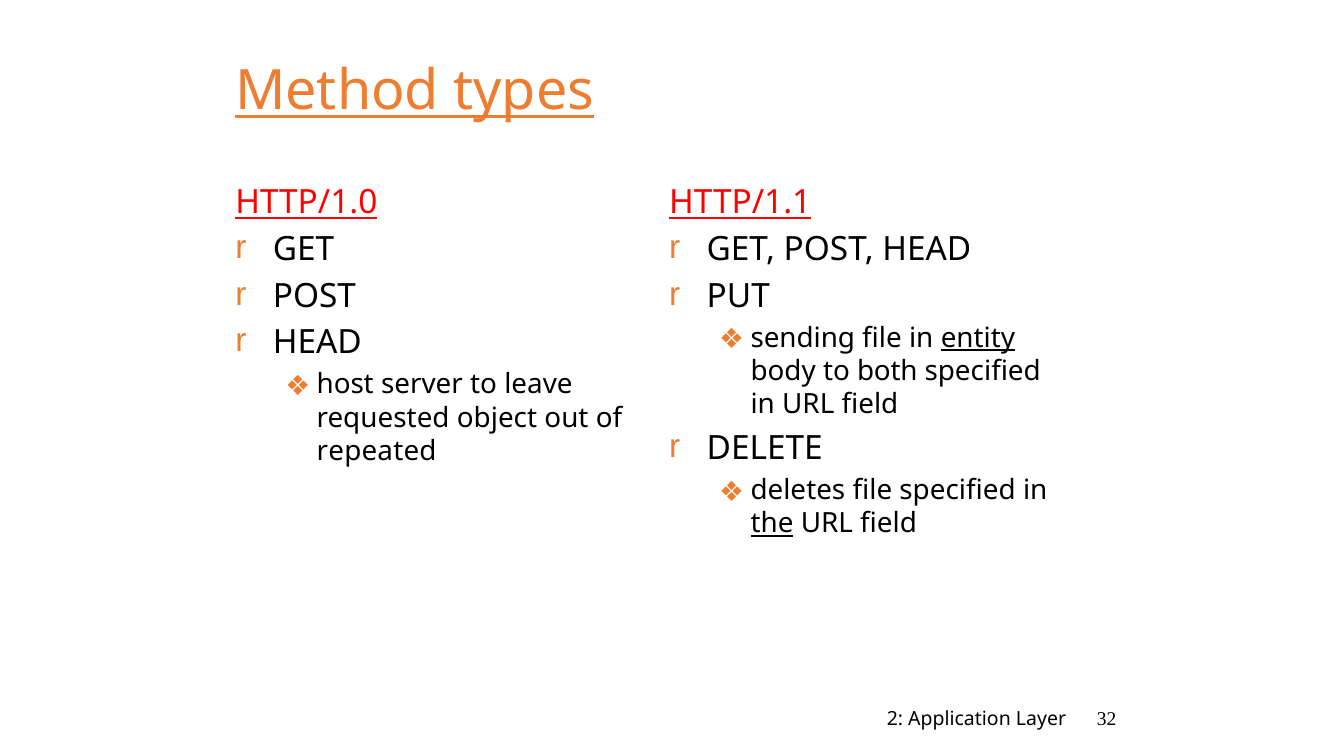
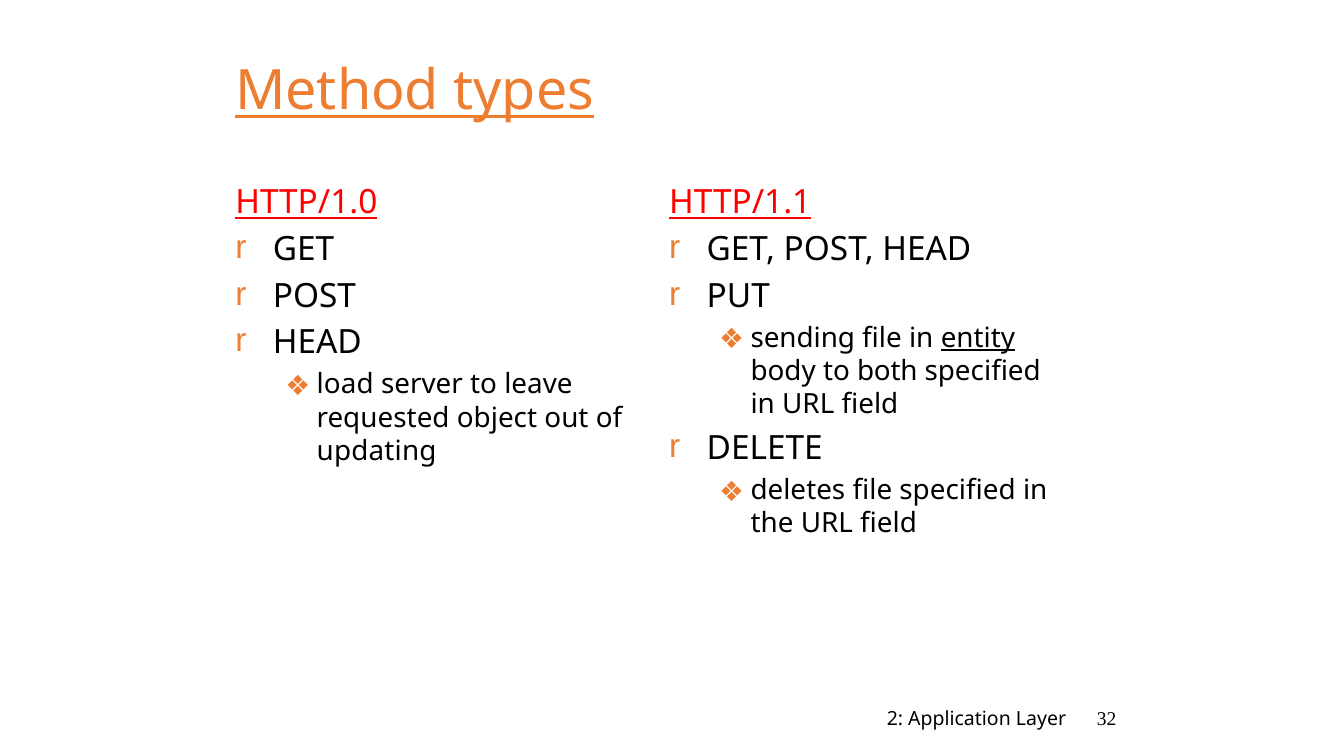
host: host -> load (345, 385)
repeated: repeated -> updating (377, 451)
the underline: present -> none (772, 524)
